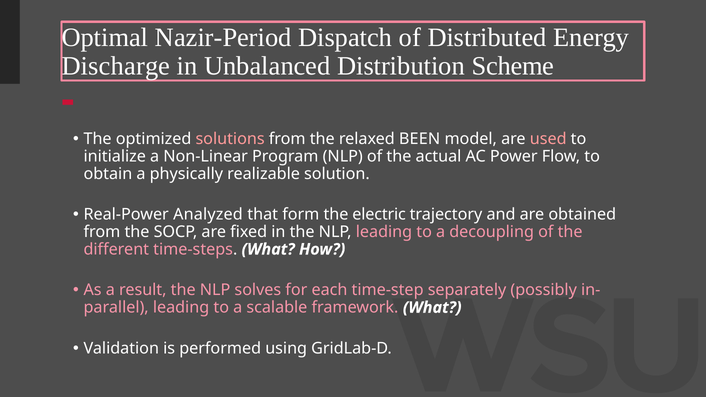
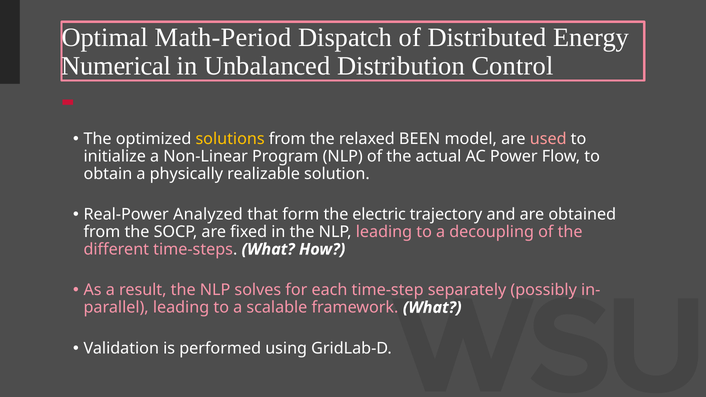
Nazir-Period: Nazir-Period -> Math-Period (223, 38)
Discharge: Discharge -> Numerical (116, 66)
Scheme: Scheme -> Control (513, 66)
solutions colour: pink -> yellow (230, 139)
